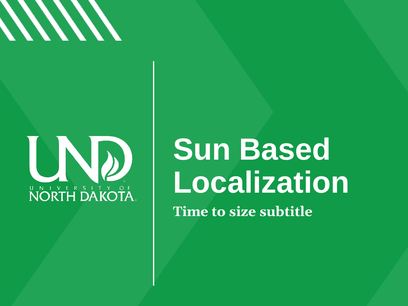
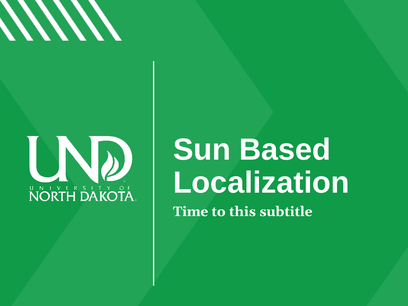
size: size -> this (242, 212)
